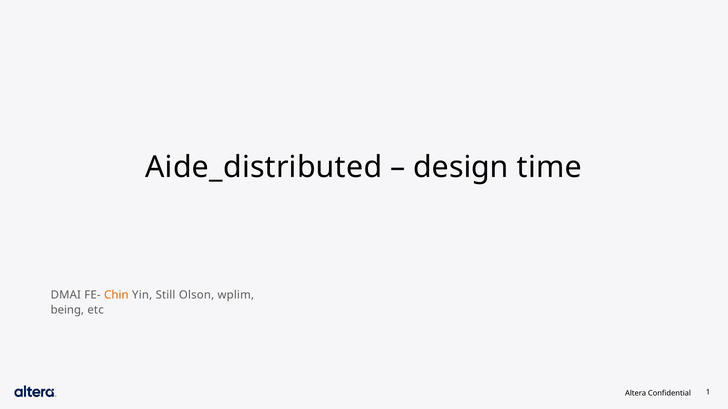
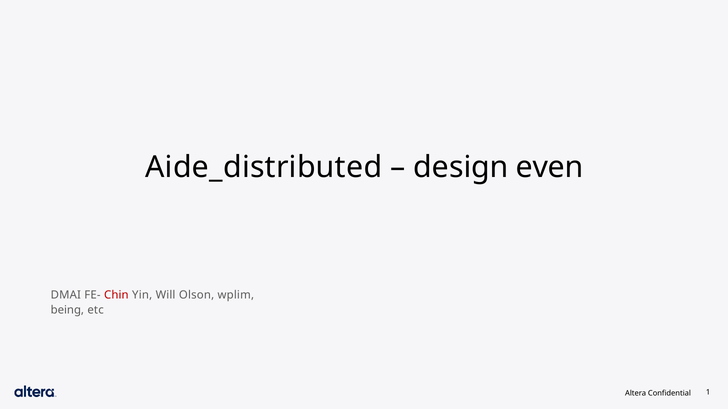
time: time -> even (550, 168)
Chin colour: orange -> red (116, 295)
Still: Still -> Will (166, 295)
